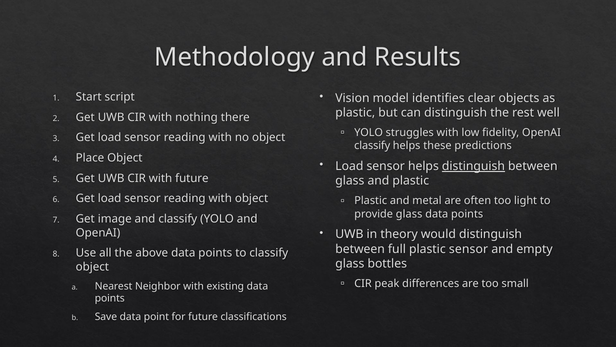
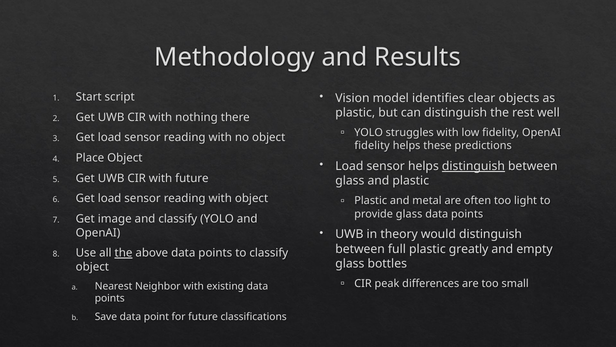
classify: classify -> fidelity (372, 146)
plastic sensor: sensor -> greatly (469, 249)
the underline: none -> present (124, 253)
